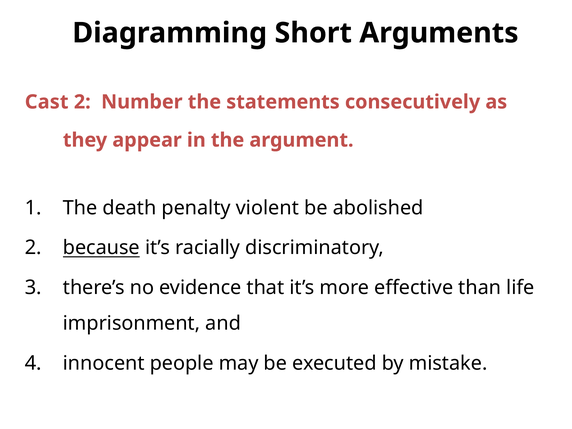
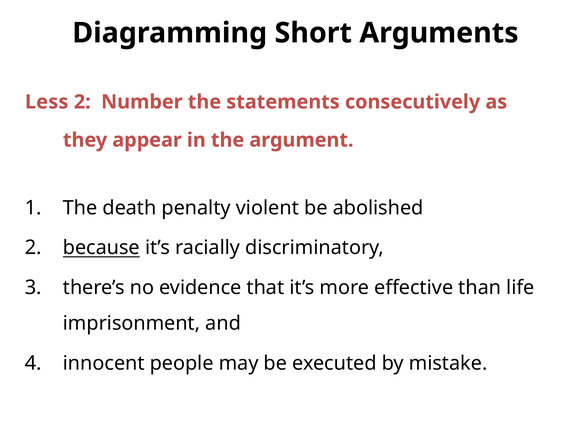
Cast: Cast -> Less (47, 102)
